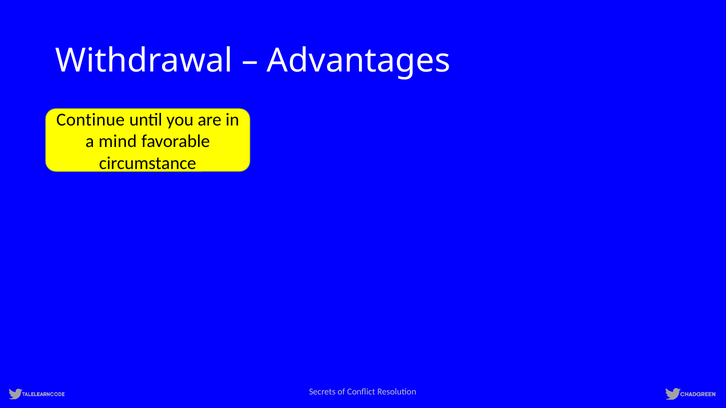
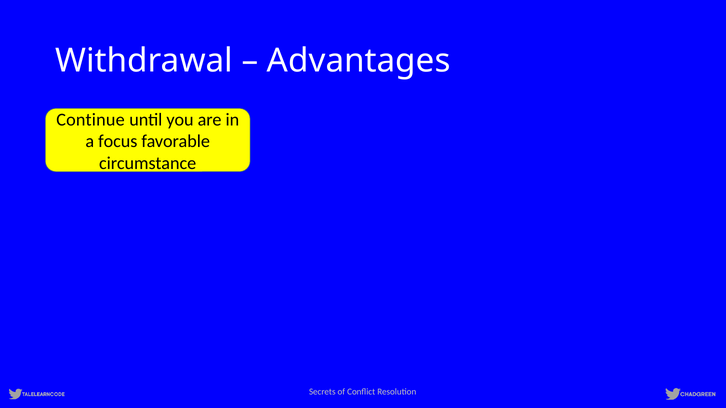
mind: mind -> focus (118, 141)
